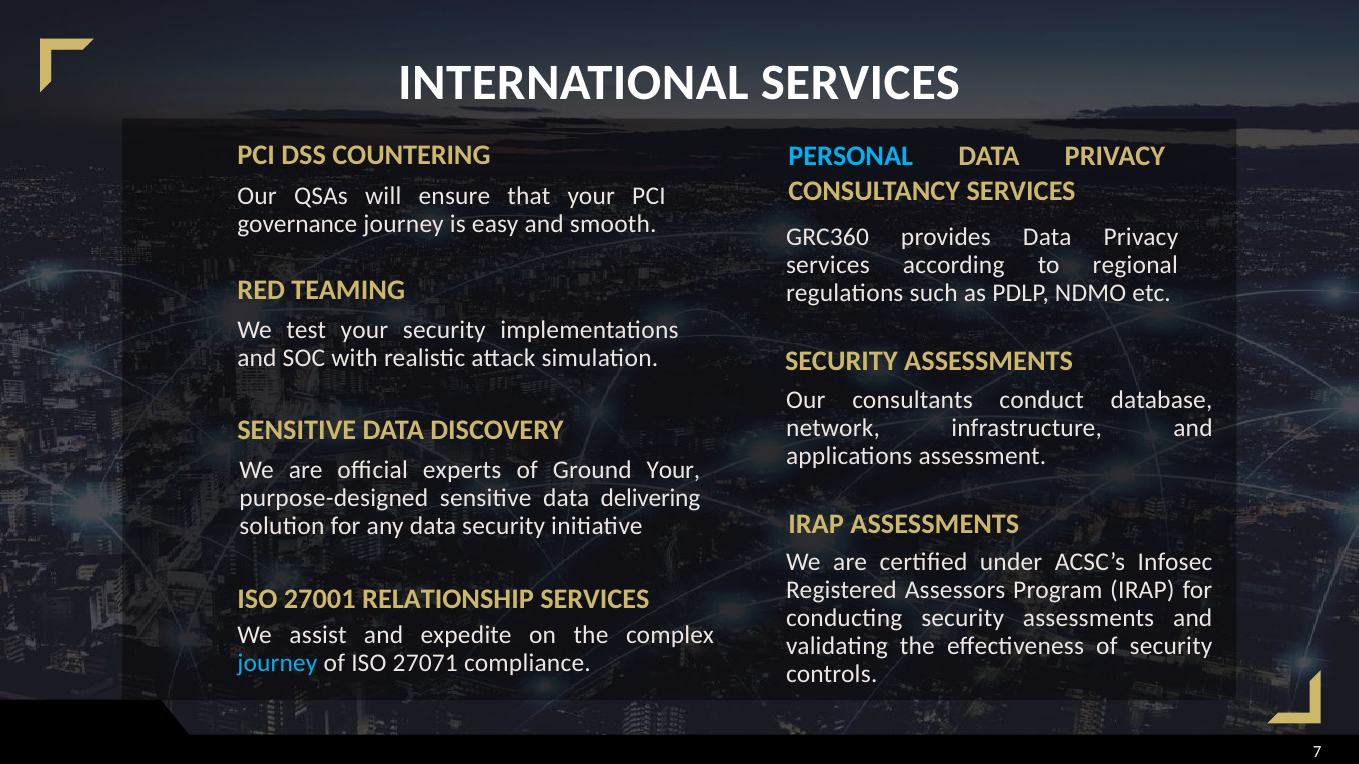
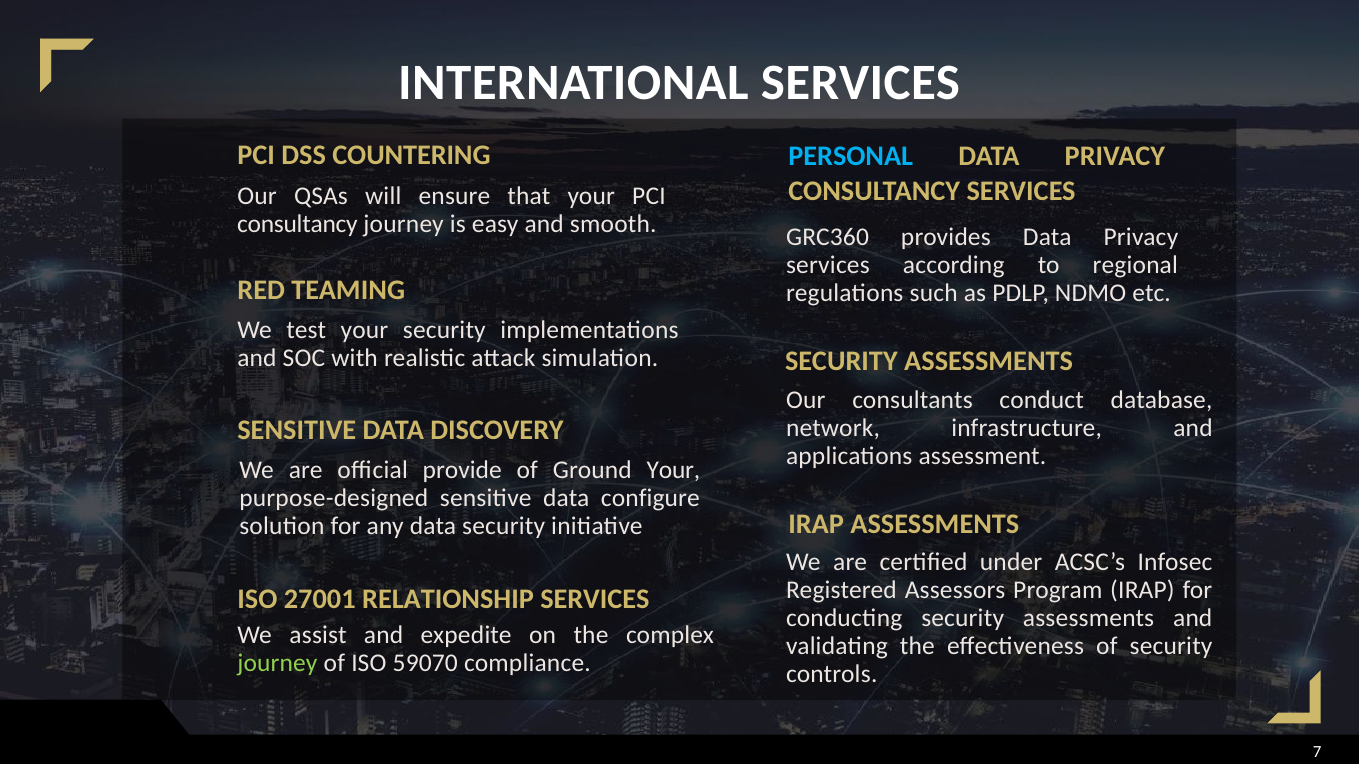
governance: governance -> consultancy (297, 224)
experts: experts -> provide (462, 471)
delivering: delivering -> configure (650, 499)
journey colour: light blue -> light green (277, 664)
27071: 27071 -> 59070 (425, 664)
